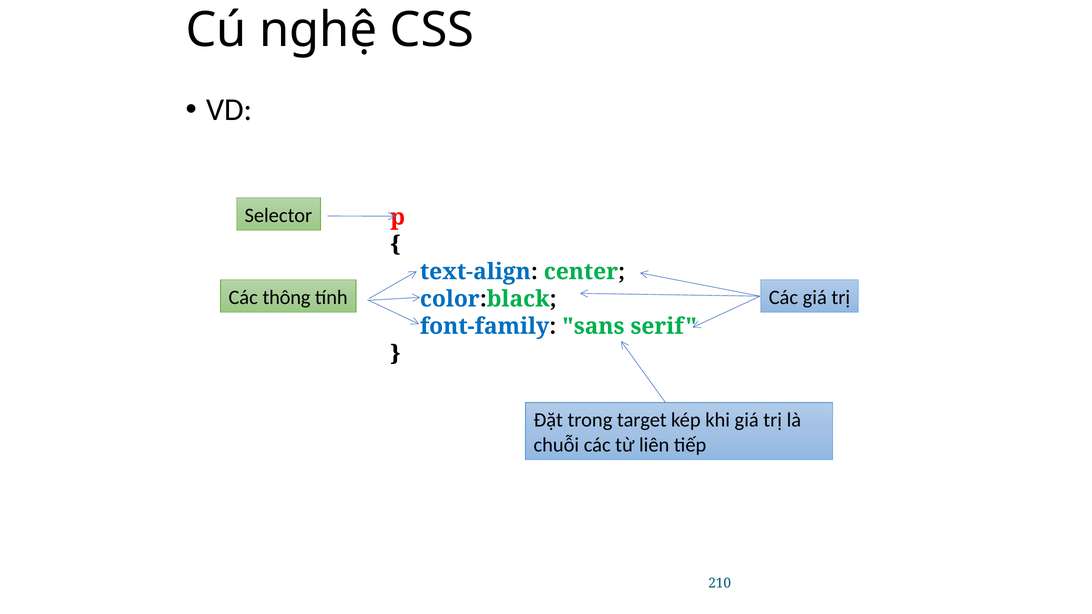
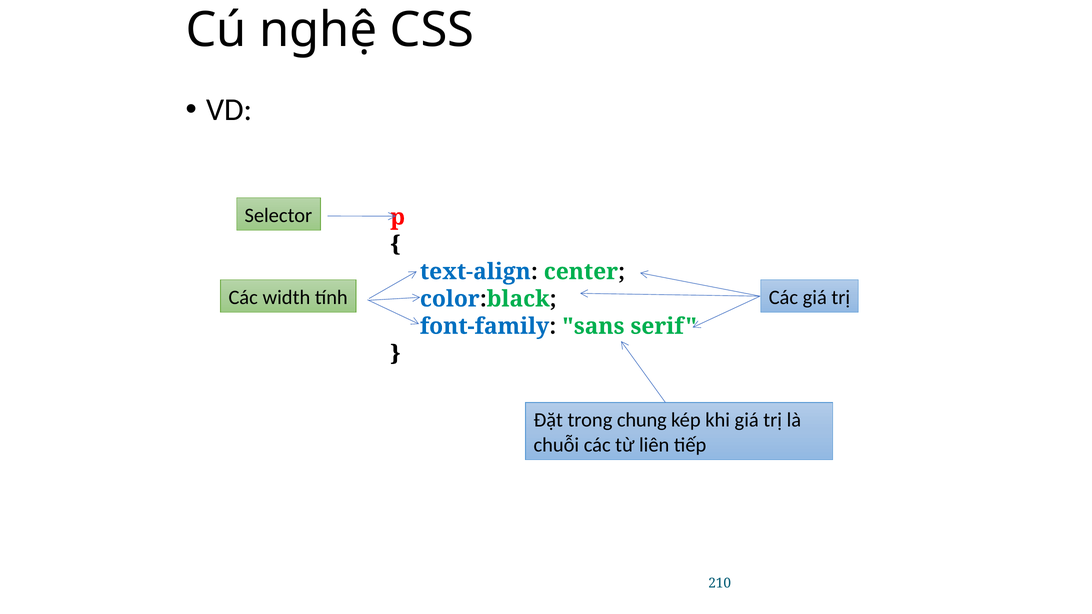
thông: thông -> width (286, 298)
target: target -> chung (642, 420)
